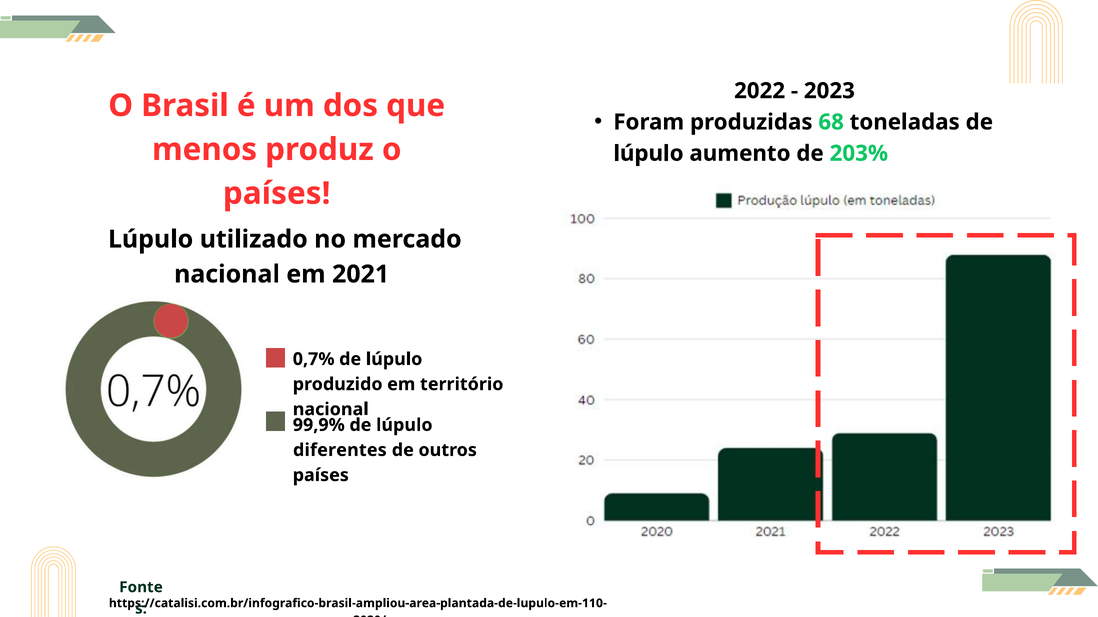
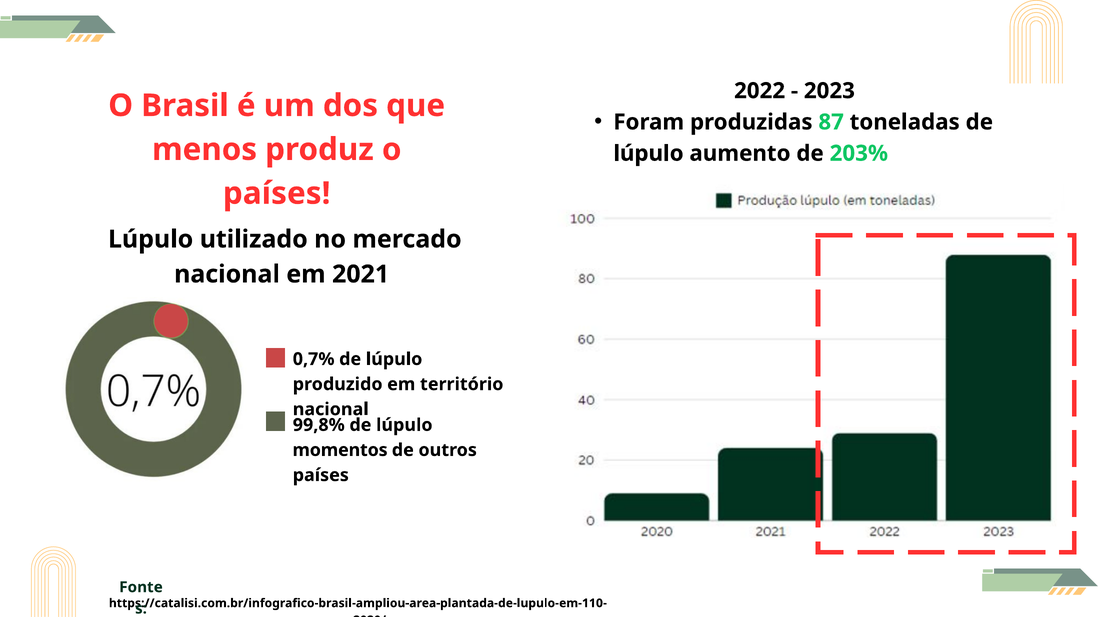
68: 68 -> 87 (831, 122)
99,9%: 99,9% -> 99,8% (319, 425)
diferentes: diferentes -> momentos (340, 451)
